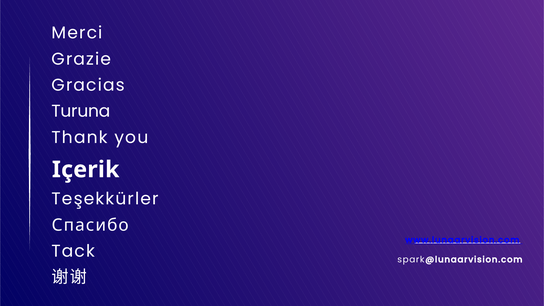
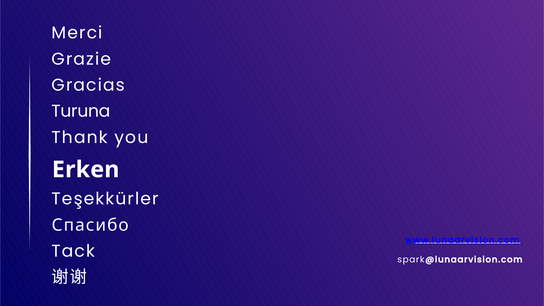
Içerik: Içerik -> Erken (86, 170)
